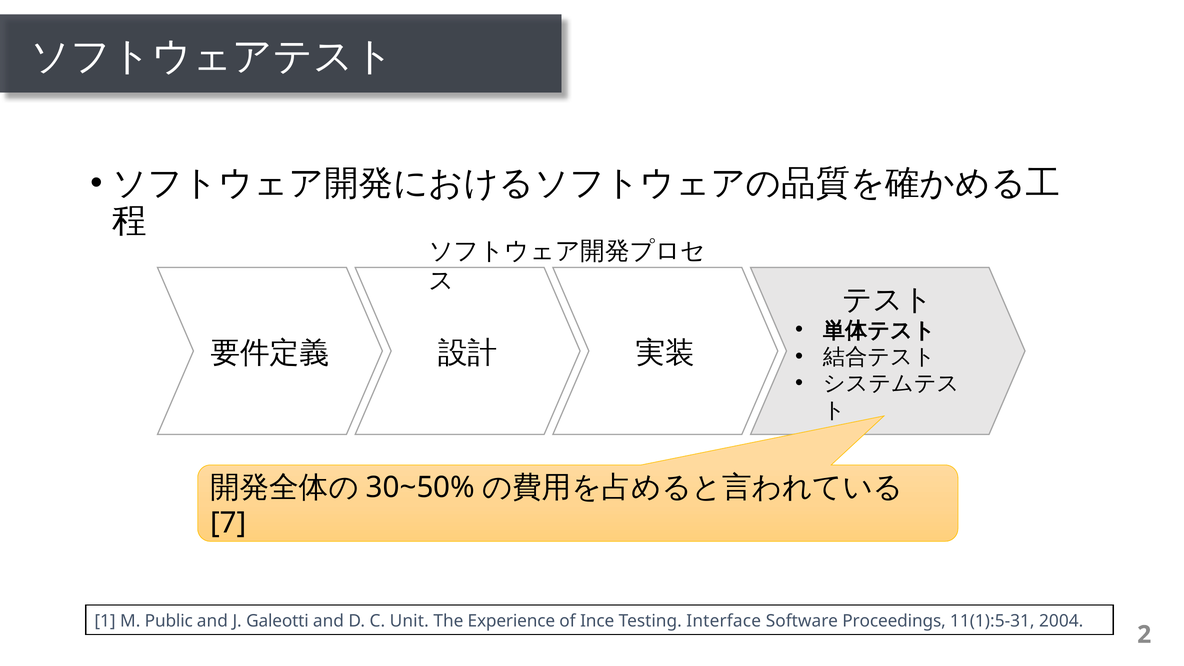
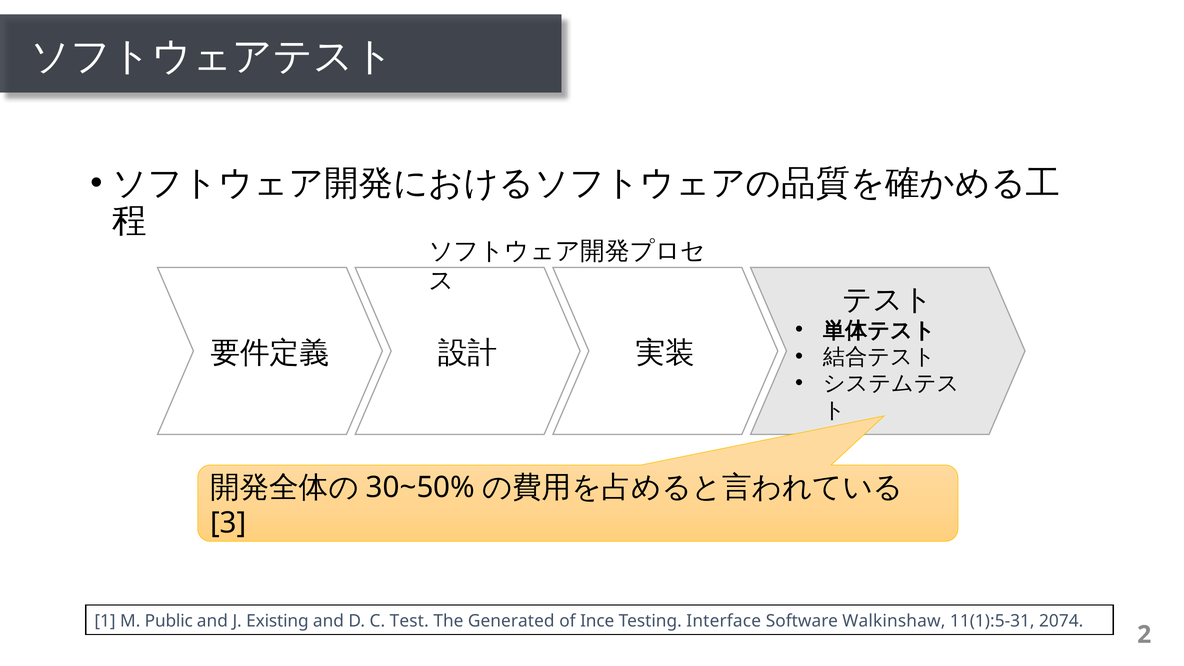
7: 7 -> 3 (228, 523)
Galeotti: Galeotti -> Existing (277, 621)
Unit: Unit -> Test (409, 621)
Experience: Experience -> Generated (511, 621)
Proceedings: Proceedings -> Walkinshaw (894, 621)
2004: 2004 -> 2074 (1061, 621)
